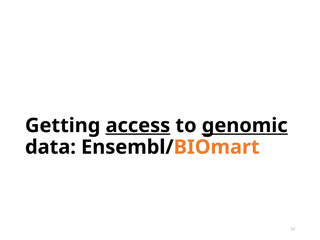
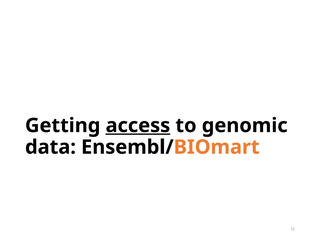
genomic underline: present -> none (245, 126)
